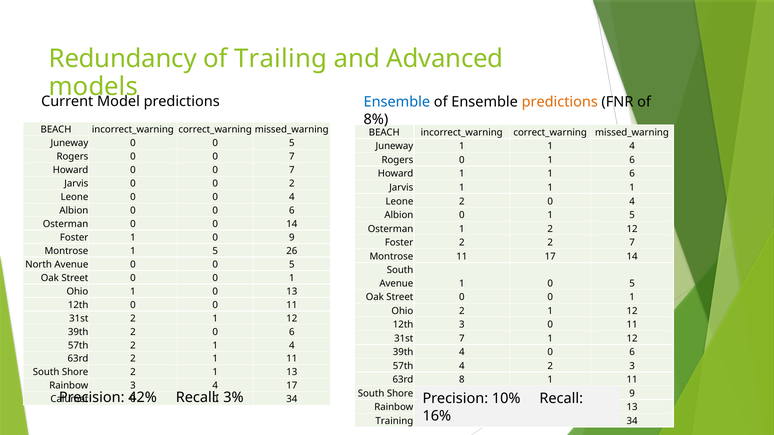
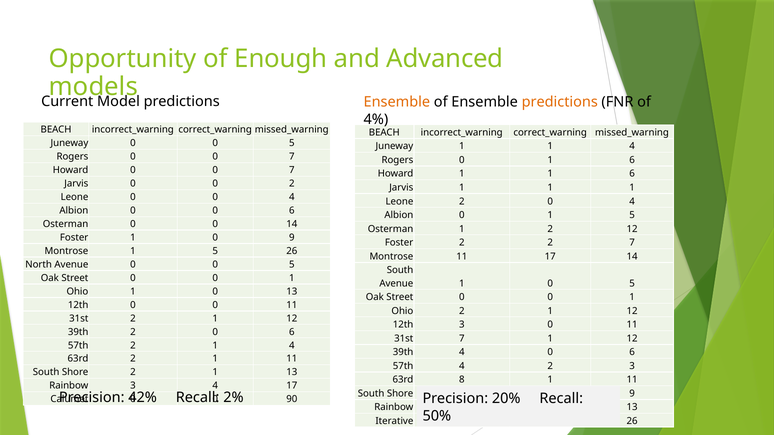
Redundancy: Redundancy -> Opportunity (123, 59)
Trailing: Trailing -> Enough (281, 59)
Ensemble colour: blue -> orange (397, 102)
8%: 8% -> 4% (376, 120)
3%: 3% -> 2% (233, 398)
10%: 10% -> 20% (506, 399)
34: 34 -> 90 (292, 400)
16%: 16% -> 50% (437, 416)
Training: Training -> Iterative (394, 421)
34: 34 -> 26 (632, 421)
